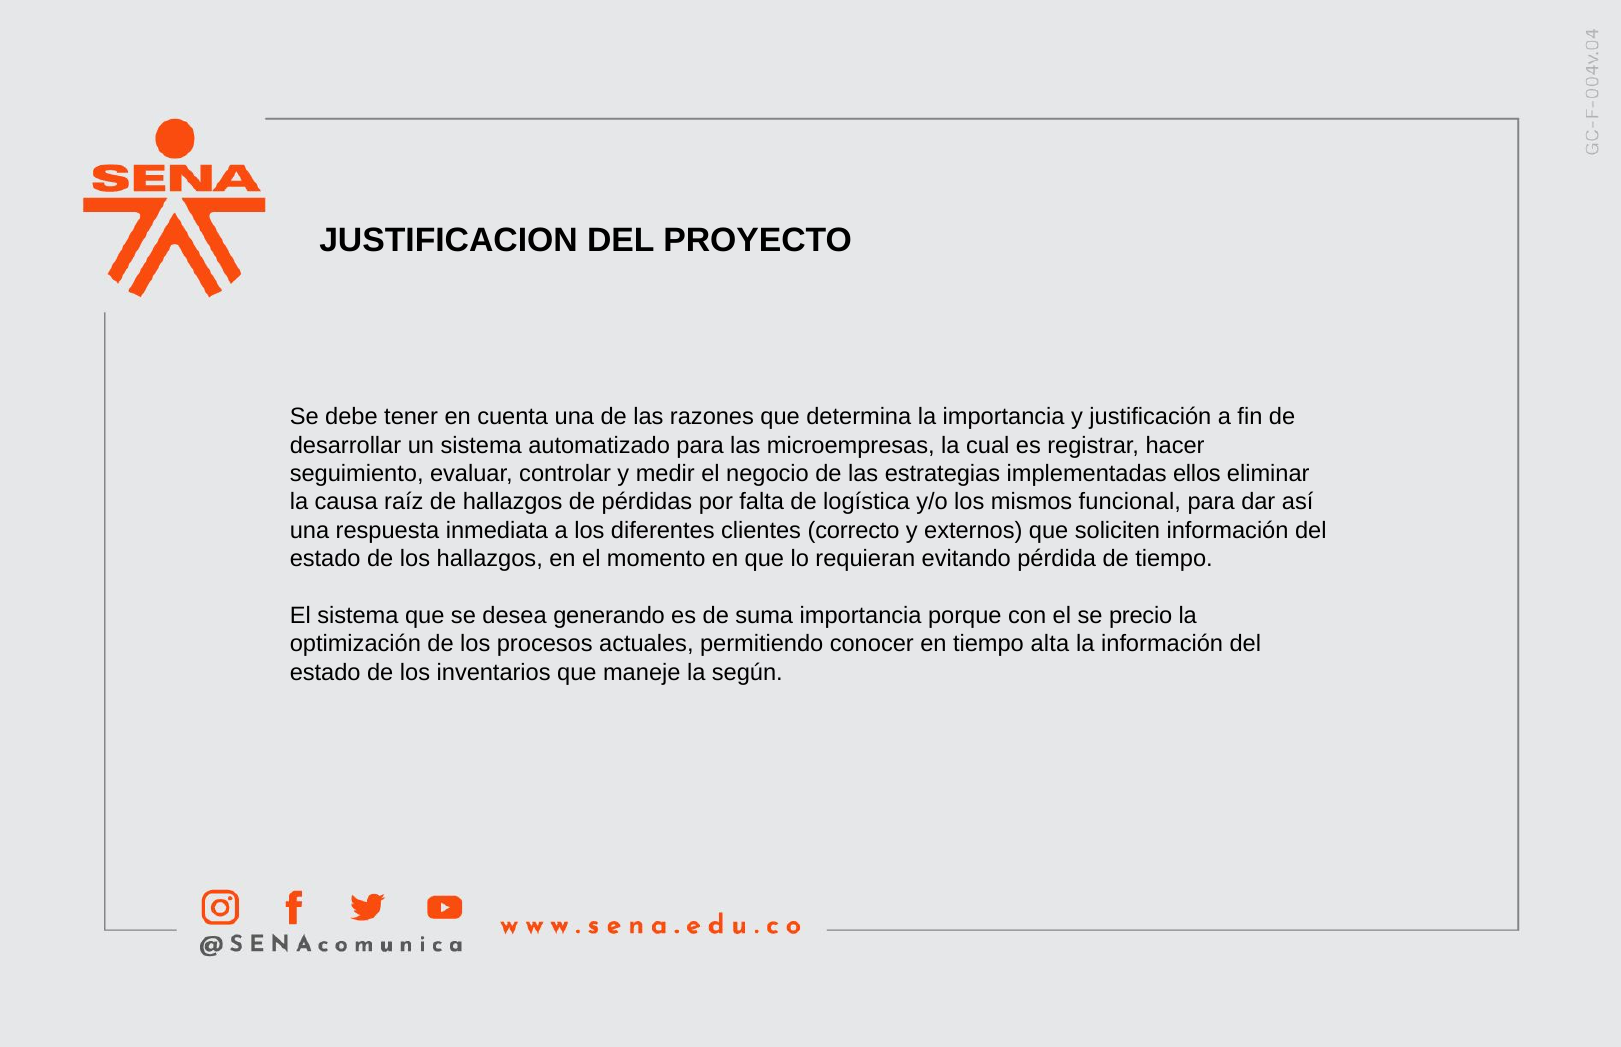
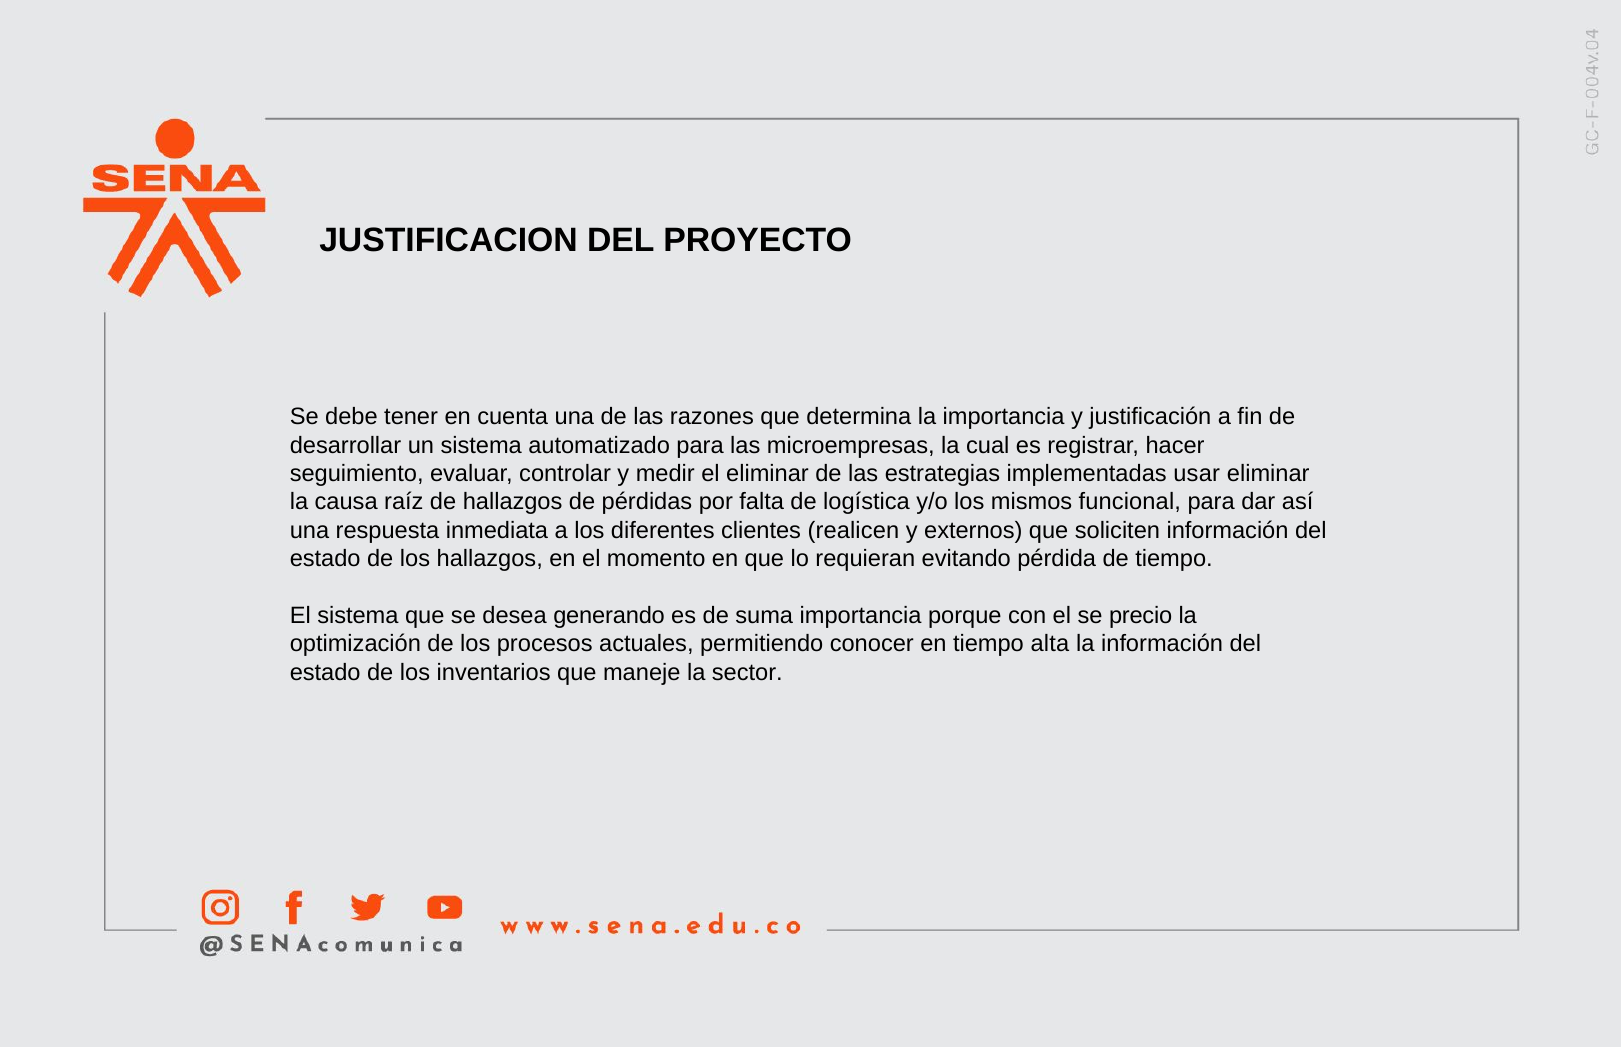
el negocio: negocio -> eliminar (768, 474)
ellos: ellos -> usar (1197, 474)
correcto: correcto -> realicen (853, 531)
según: según -> sector (747, 672)
